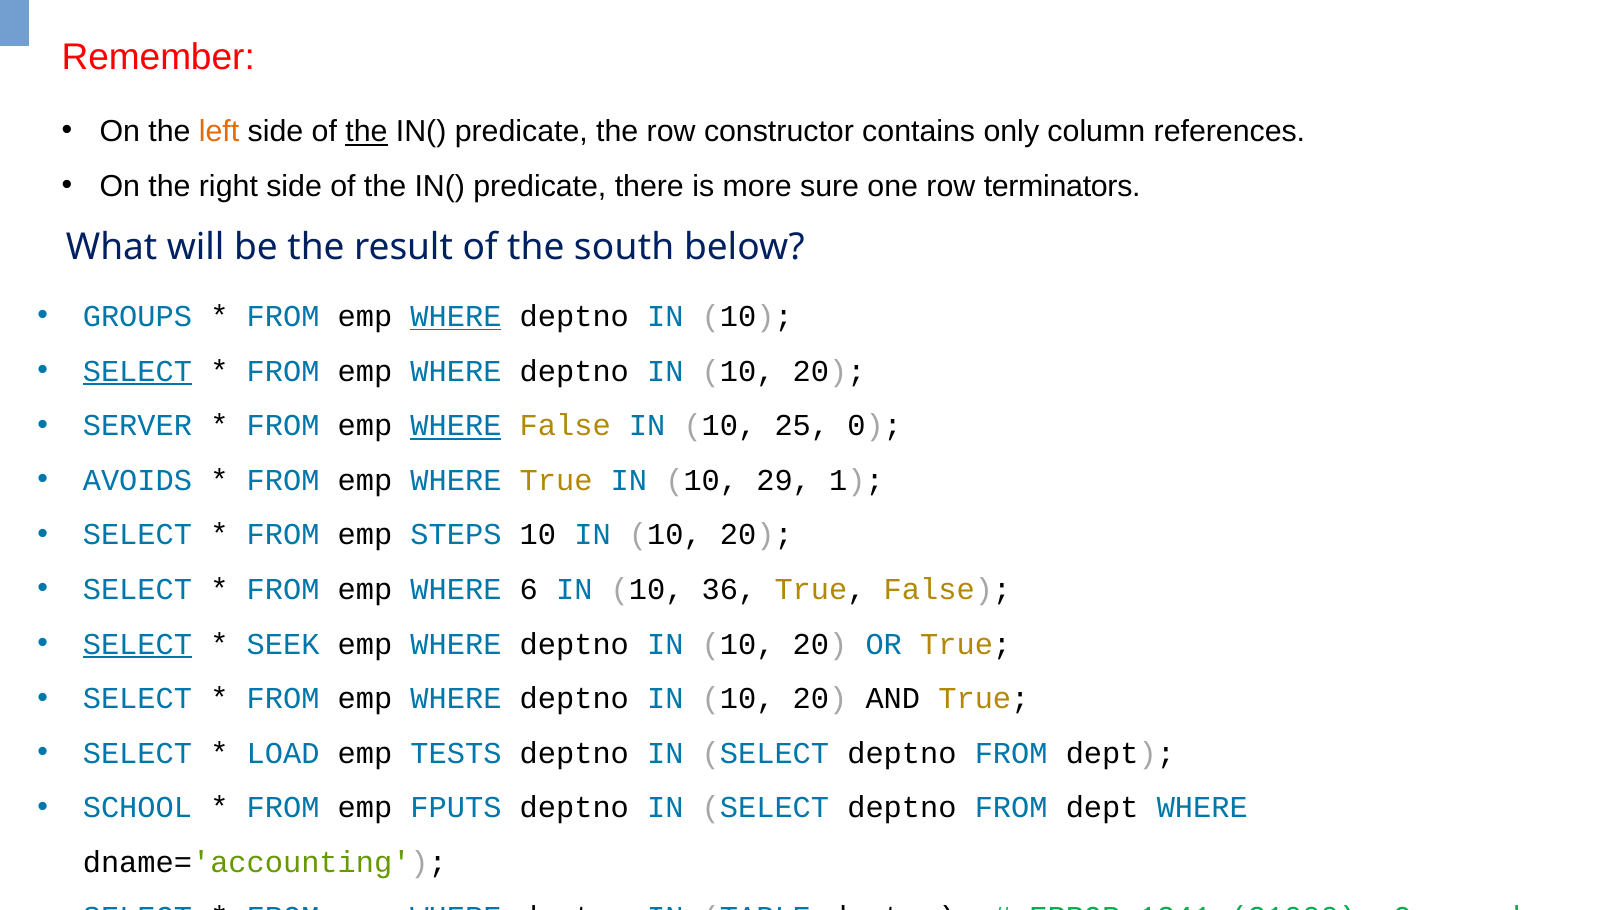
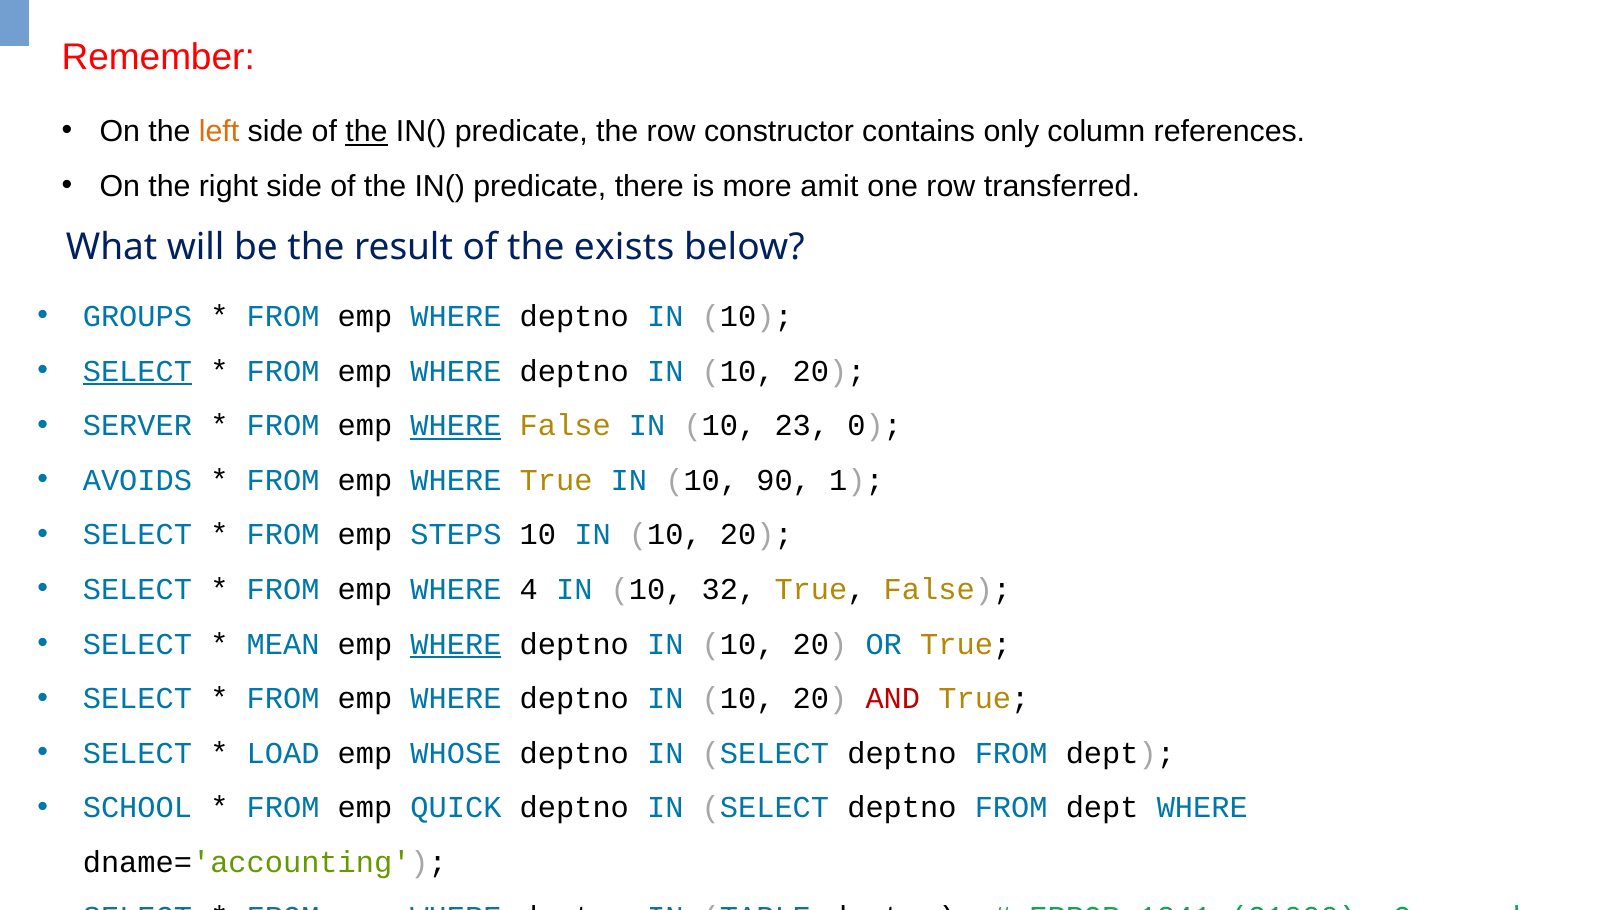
sure: sure -> amit (829, 186)
terminators: terminators -> transferred (1062, 186)
south: south -> exists (624, 247)
WHERE underline: present -> none (456, 316)
25: 25 -> 23 (802, 426)
29: 29 -> 90 (784, 480)
6: 6 -> 4 (529, 590)
36: 36 -> 32 (729, 590)
SELECT underline: present -> none (137, 644)
SEEK: SEEK -> MEAN (283, 644)
WHERE underline: none -> present (456, 644)
AND colour: black -> red (893, 699)
TESTS: TESTS -> WHOSE (456, 753)
FPUTS: FPUTS -> QUICK (456, 808)
